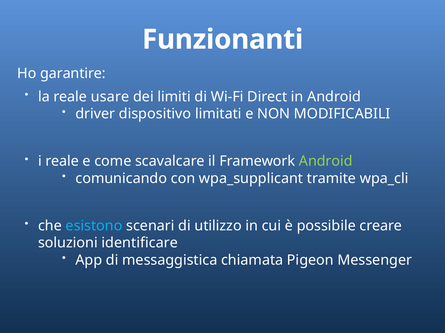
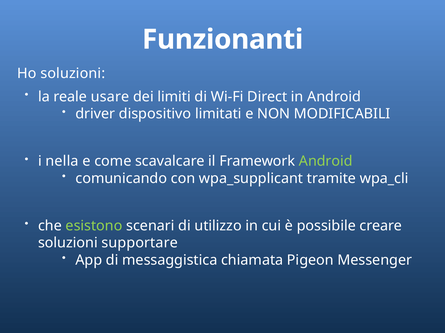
Ho garantire: garantire -> soluzioni (73, 74)
i reale: reale -> nella (62, 162)
esistono colour: light blue -> light green (94, 226)
identificare: identificare -> supportare (140, 243)
